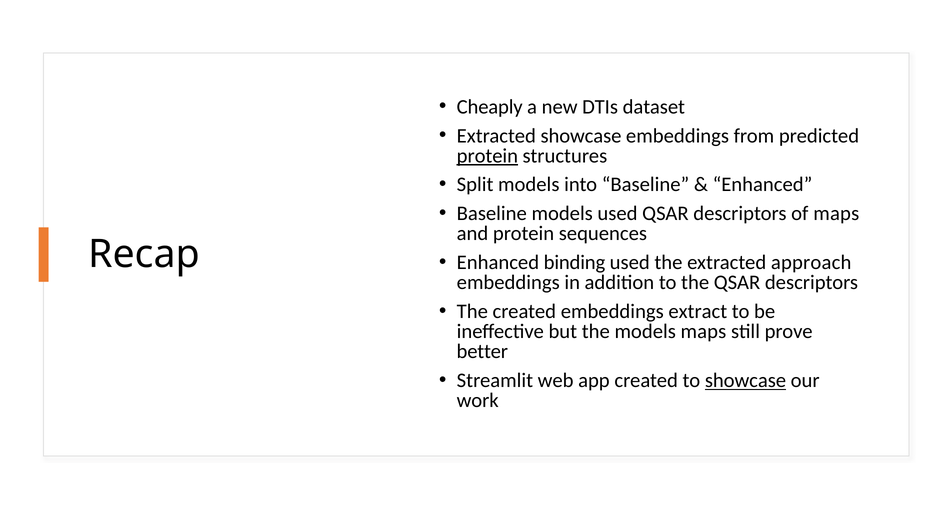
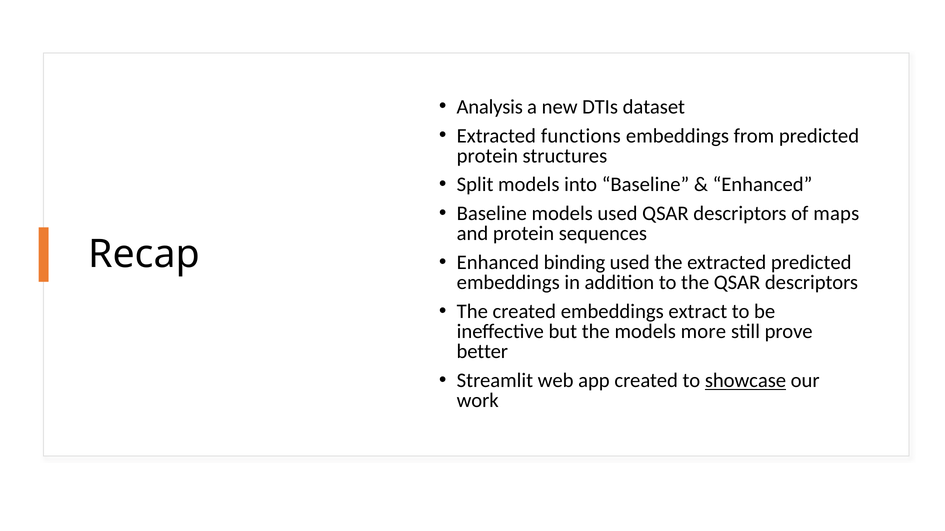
Cheaply: Cheaply -> Analysis (490, 107)
Extracted showcase: showcase -> functions (581, 136)
protein underline: present -> none (487, 156)
extracted approach: approach -> predicted (811, 263)
models maps: maps -> more (703, 332)
